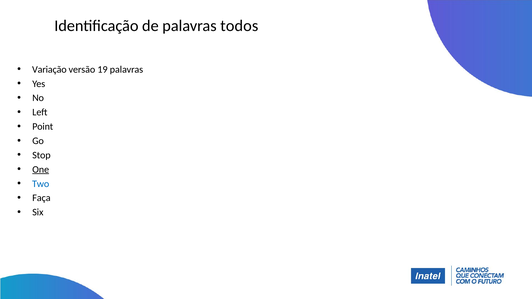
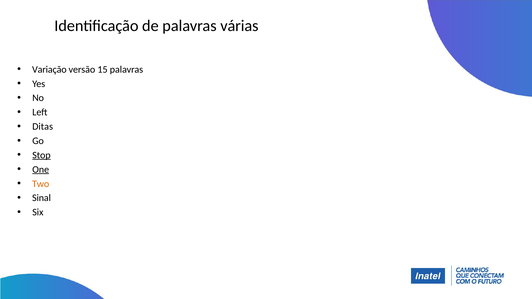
todos: todos -> várias (239, 26)
19: 19 -> 15 (103, 70)
Point: Point -> Ditas (43, 127)
Stop underline: none -> present (41, 155)
Two colour: blue -> orange (41, 184)
Faça: Faça -> Sinal (41, 198)
